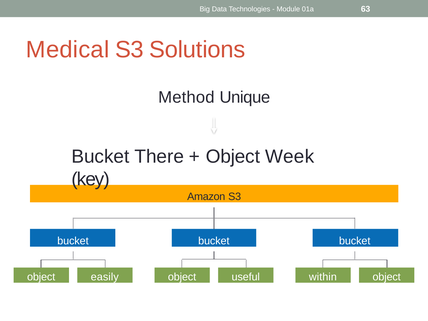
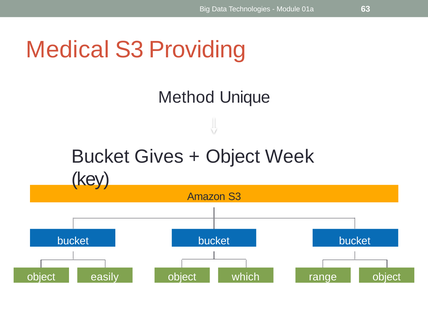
Solutions: Solutions -> Providing (197, 50)
There: There -> Gives (159, 157)
useful: useful -> which (246, 277)
within: within -> range (323, 277)
